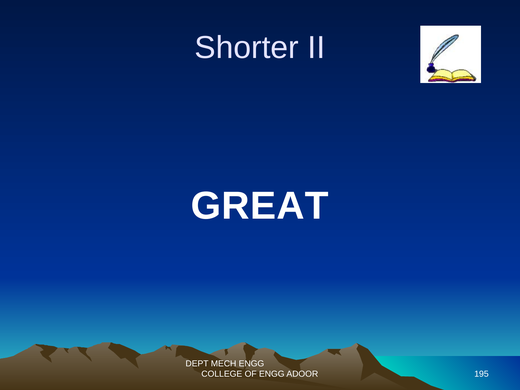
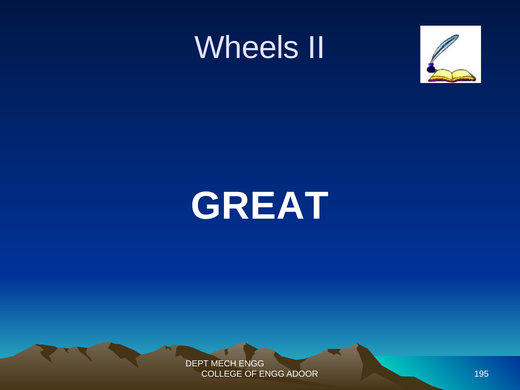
Shorter: Shorter -> Wheels (247, 48)
